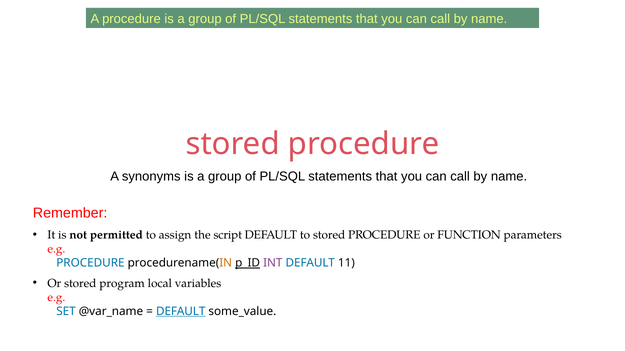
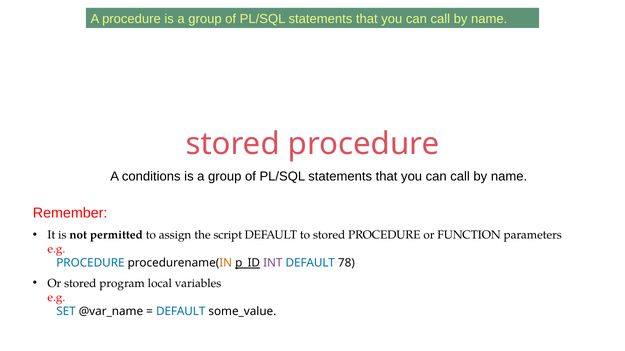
synonyms: synonyms -> conditions (151, 177)
11: 11 -> 78 (346, 263)
DEFAULT underline: present -> none (181, 312)
